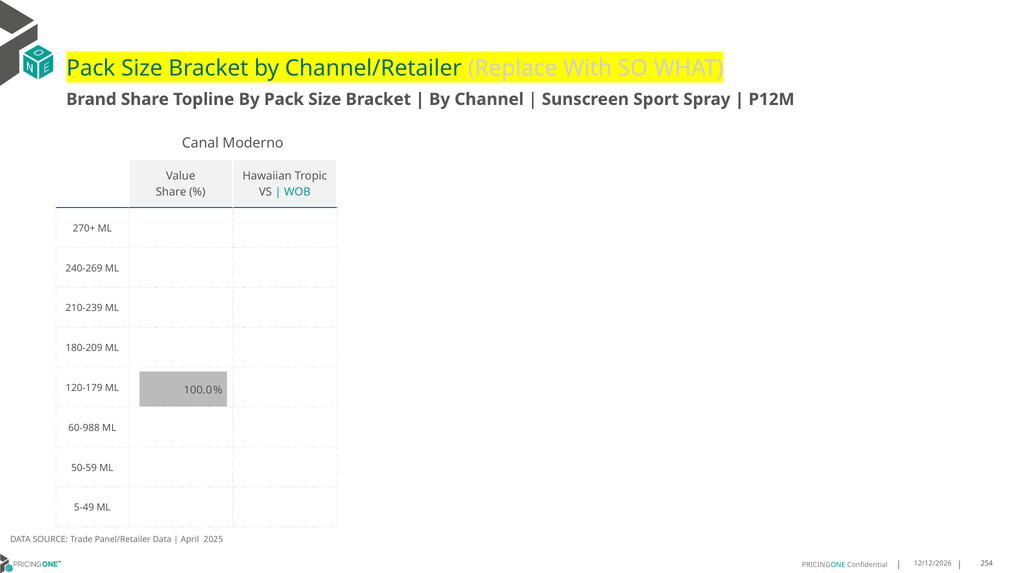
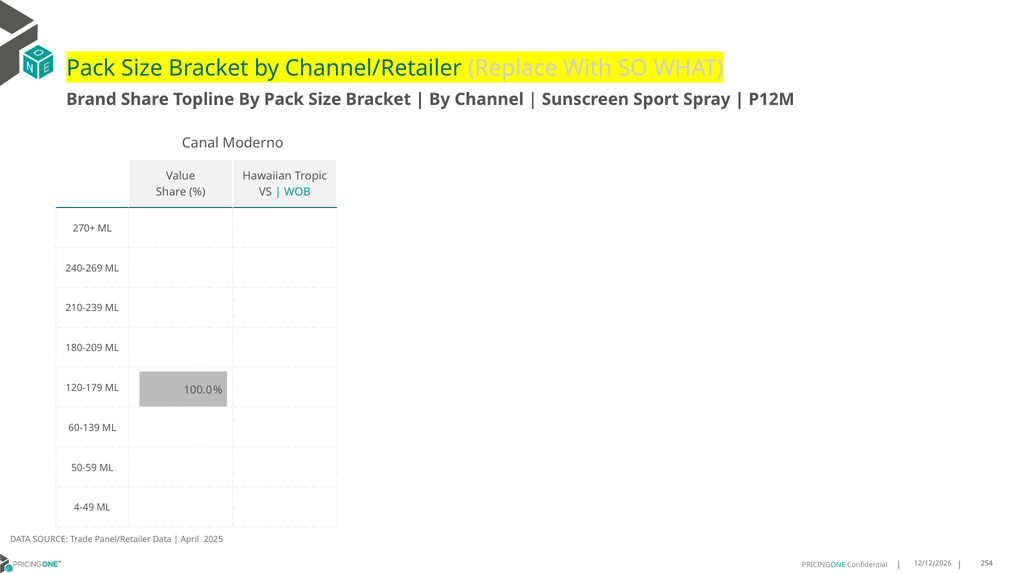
60-988: 60-988 -> 60-139 (84, 428)
5-49: 5-49 -> 4-49 (84, 507)
